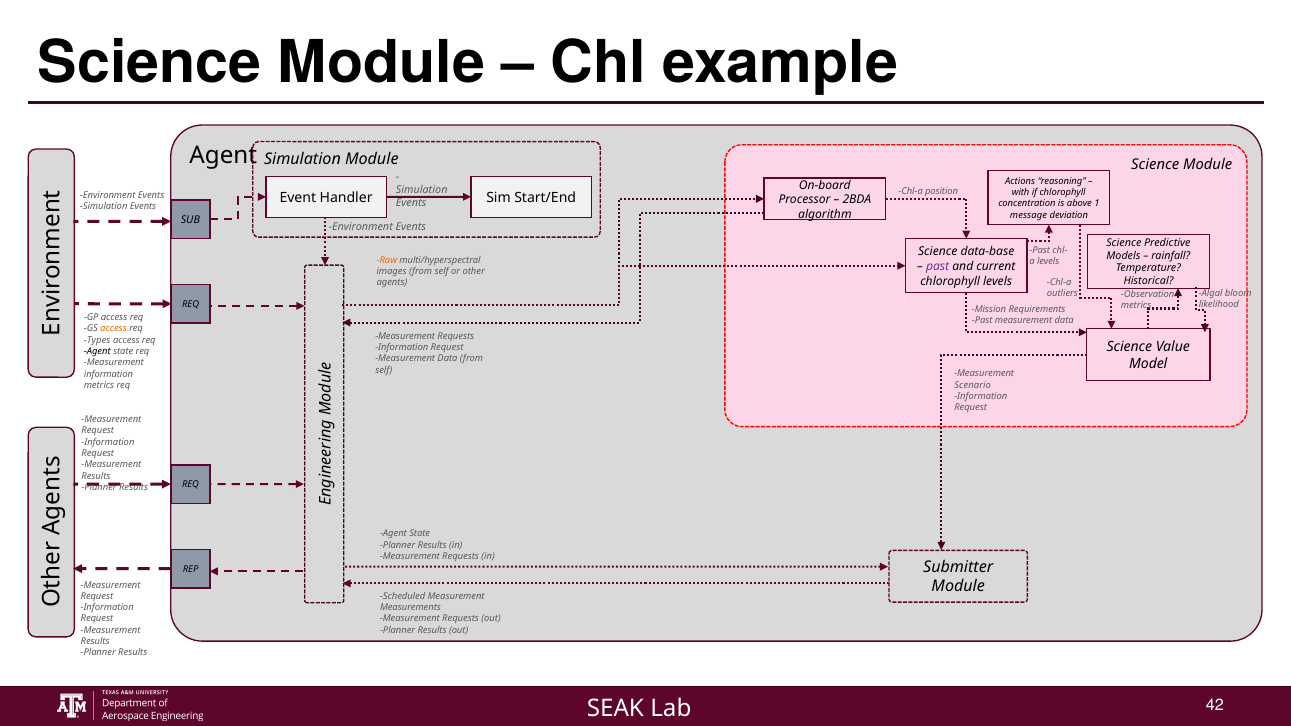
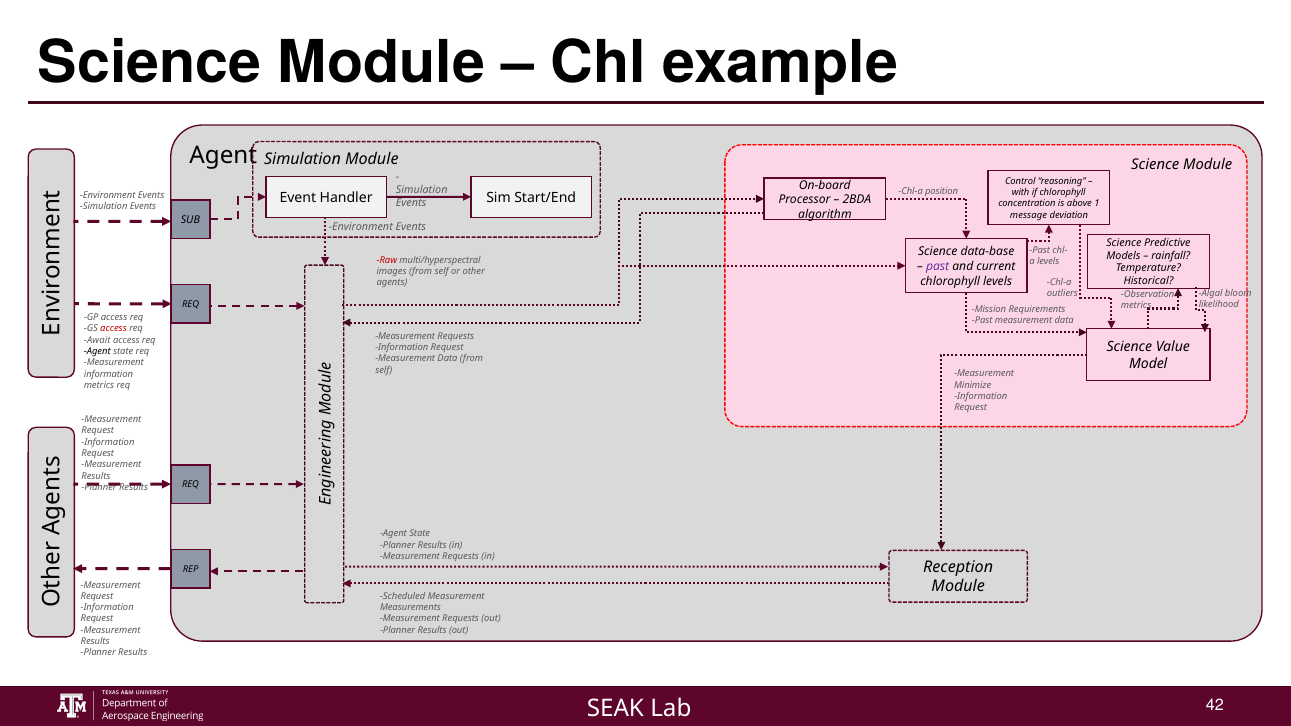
Actions: Actions -> Control (1020, 181)
Raw colour: orange -> red (387, 260)
access colour: orange -> red (114, 329)
Types: Types -> Await (97, 340)
Scenario: Scenario -> Minimize (973, 385)
Submitter: Submitter -> Reception (958, 567)
